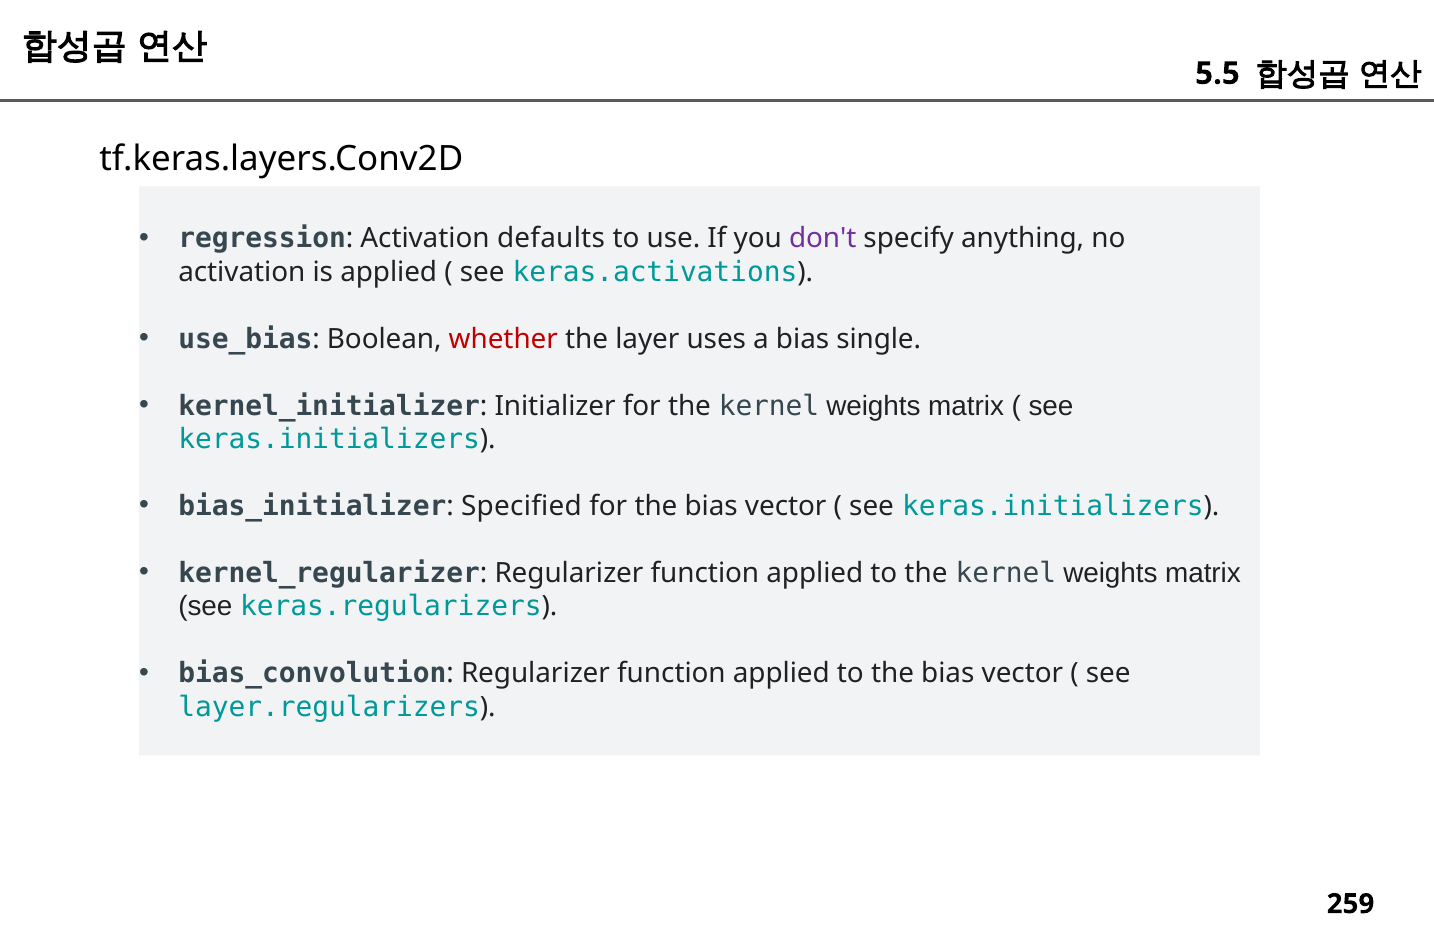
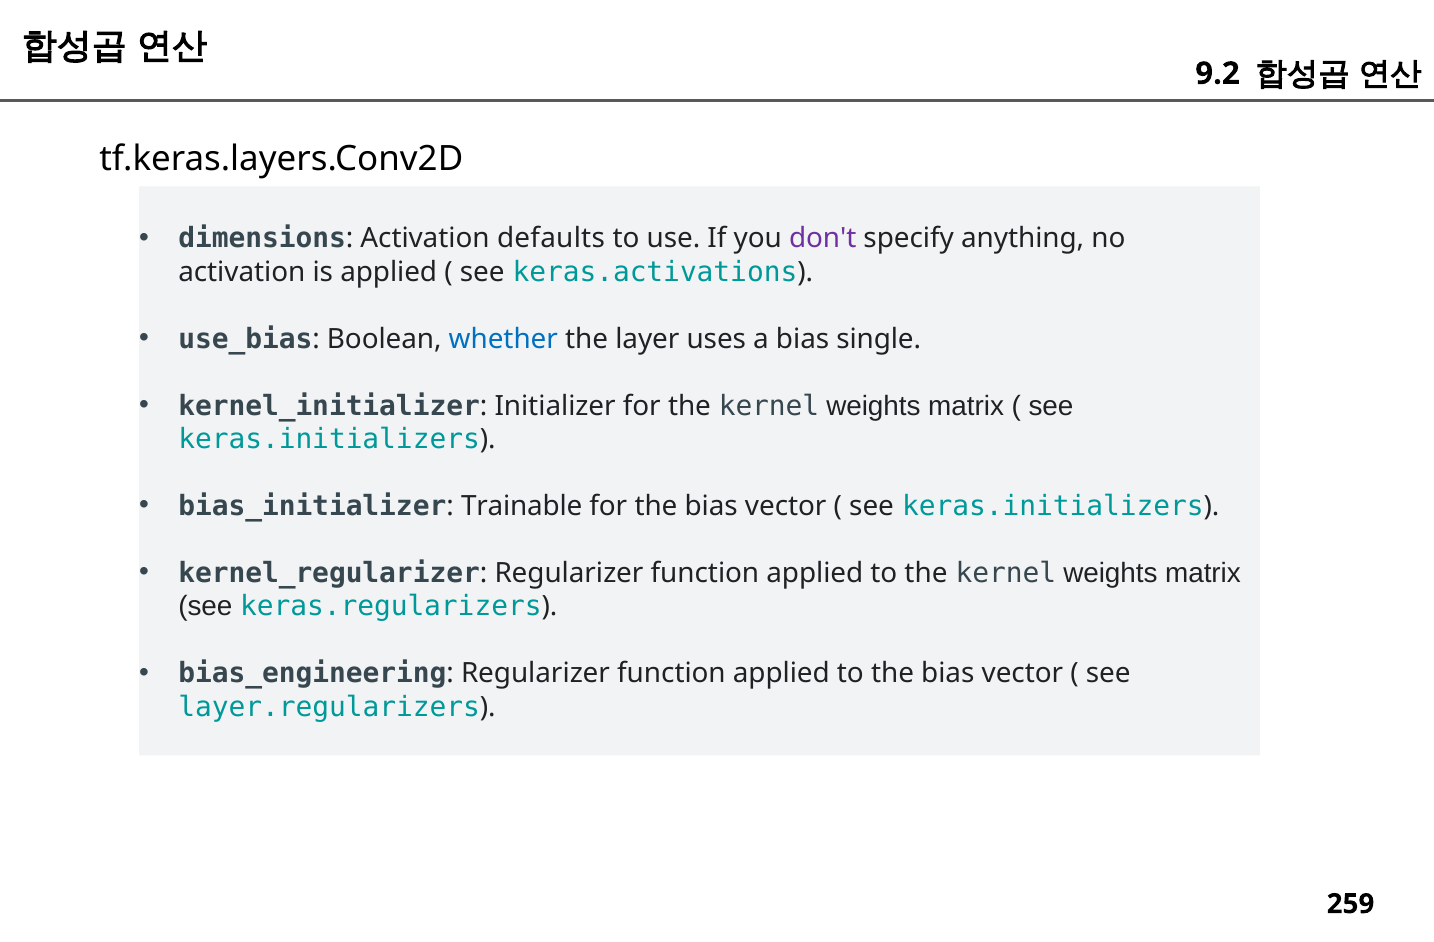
5.5: 5.5 -> 9.2 (1217, 73)
regression: regression -> dimensions (262, 238)
whether colour: red -> blue (503, 339)
Specified: Specified -> Trainable (522, 506)
bias_convolution: bias_convolution -> bias_engineering (312, 674)
